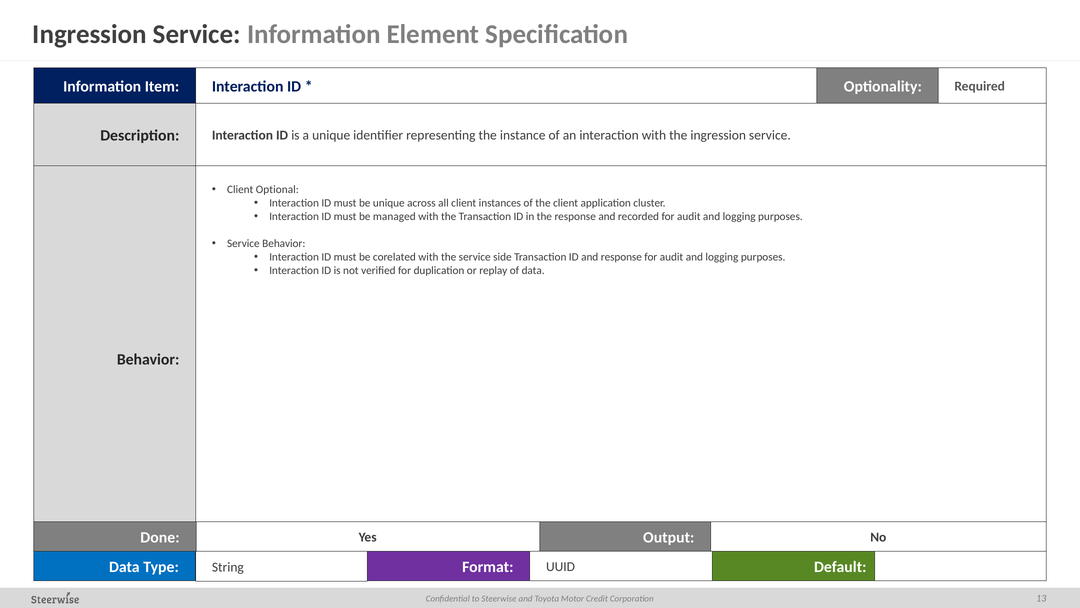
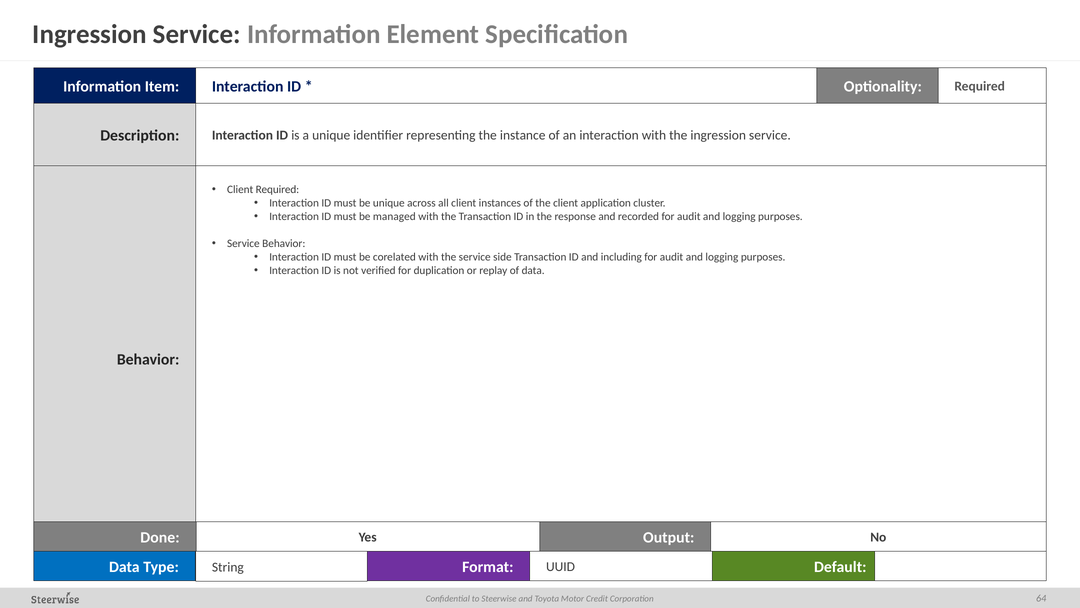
Client Optional: Optional -> Required (277, 189)
and response: response -> including (621, 257)
13: 13 -> 64 (1041, 598)
